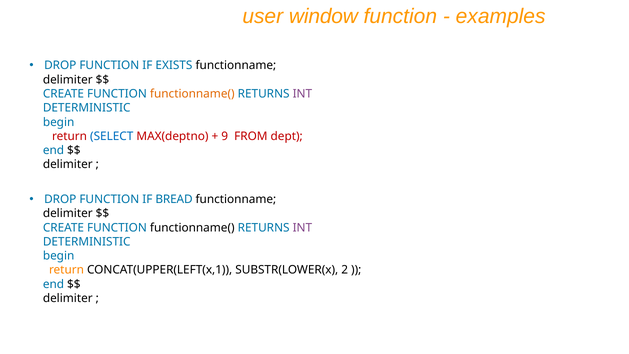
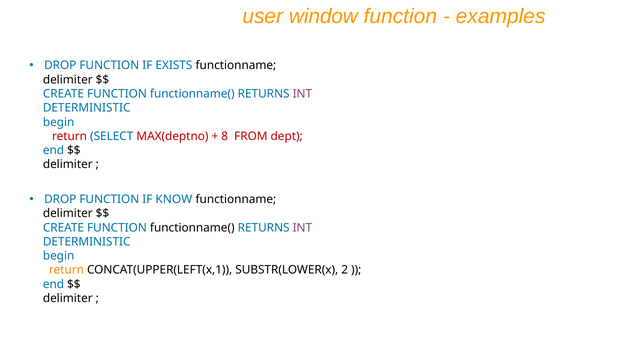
functionname( colour: orange -> blue (192, 94)
9: 9 -> 8 (225, 136)
BREAD: BREAD -> KNOW (174, 199)
